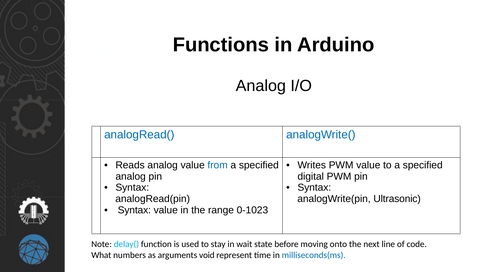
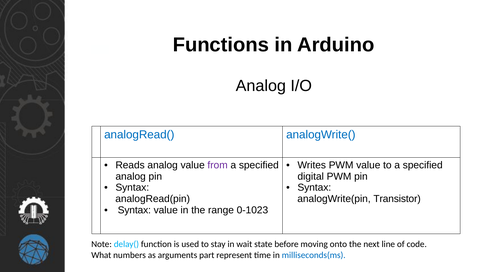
from colour: blue -> purple (218, 165)
Ultrasonic: Ultrasonic -> Transistor (397, 199)
void: void -> part (207, 255)
